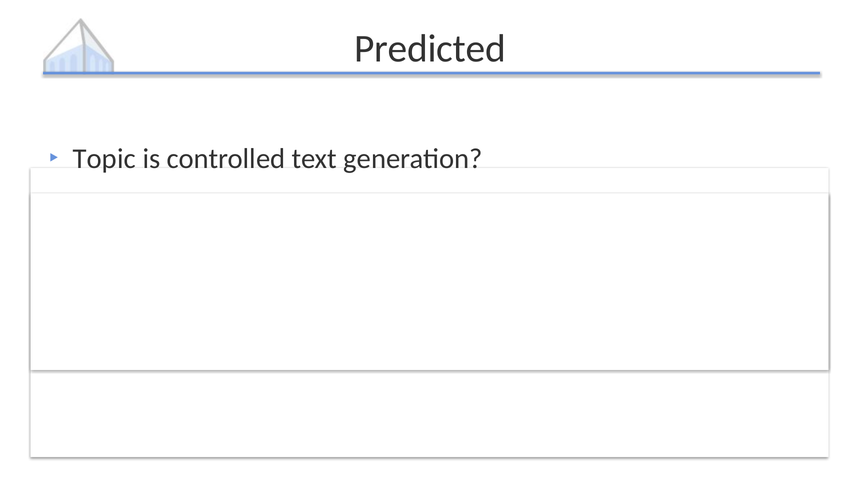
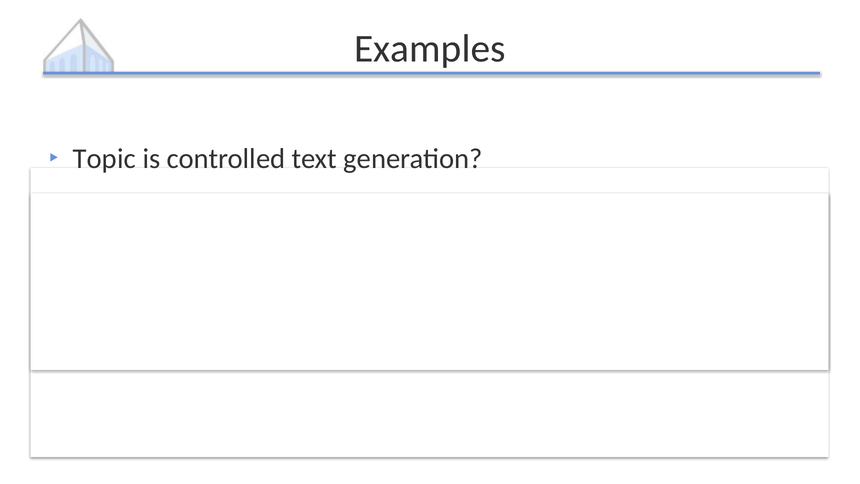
Predicted: Predicted -> Examples (430, 49)
